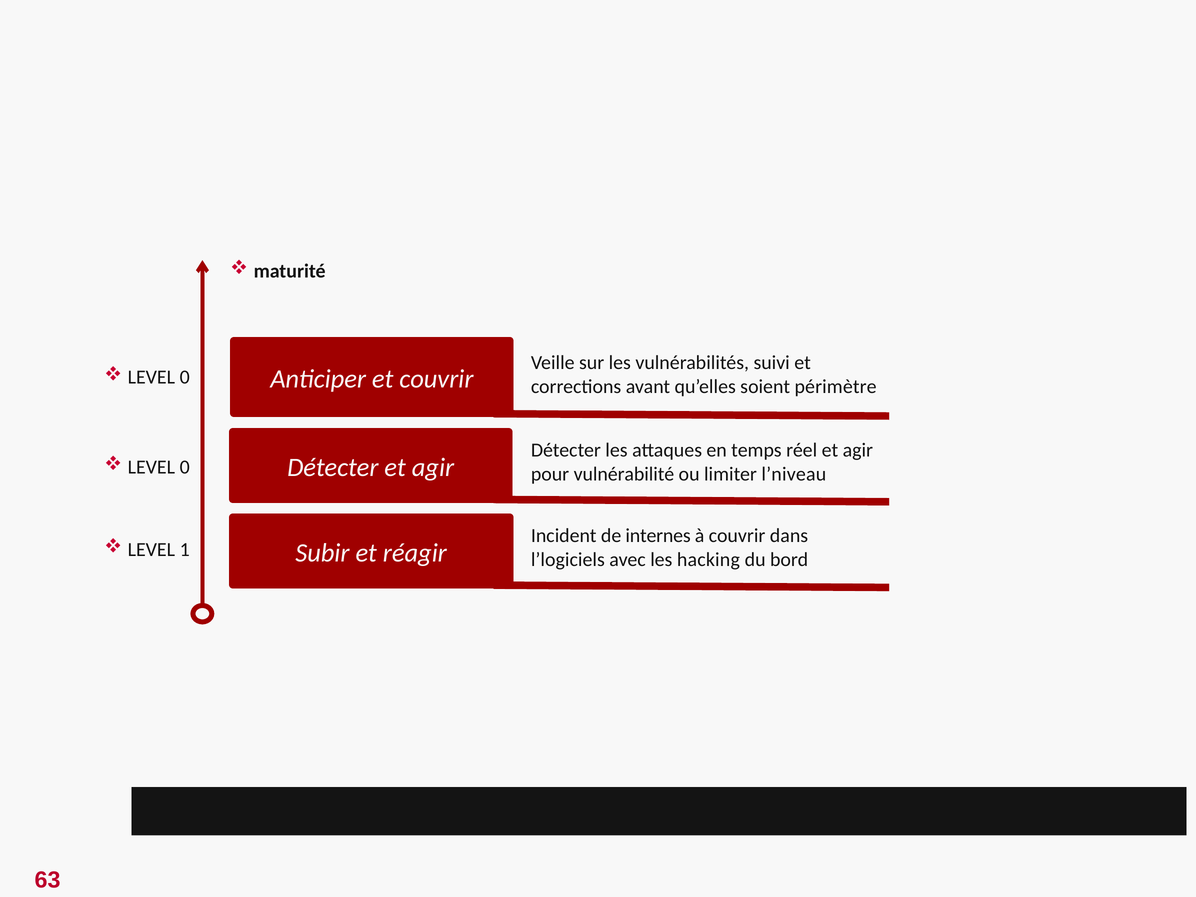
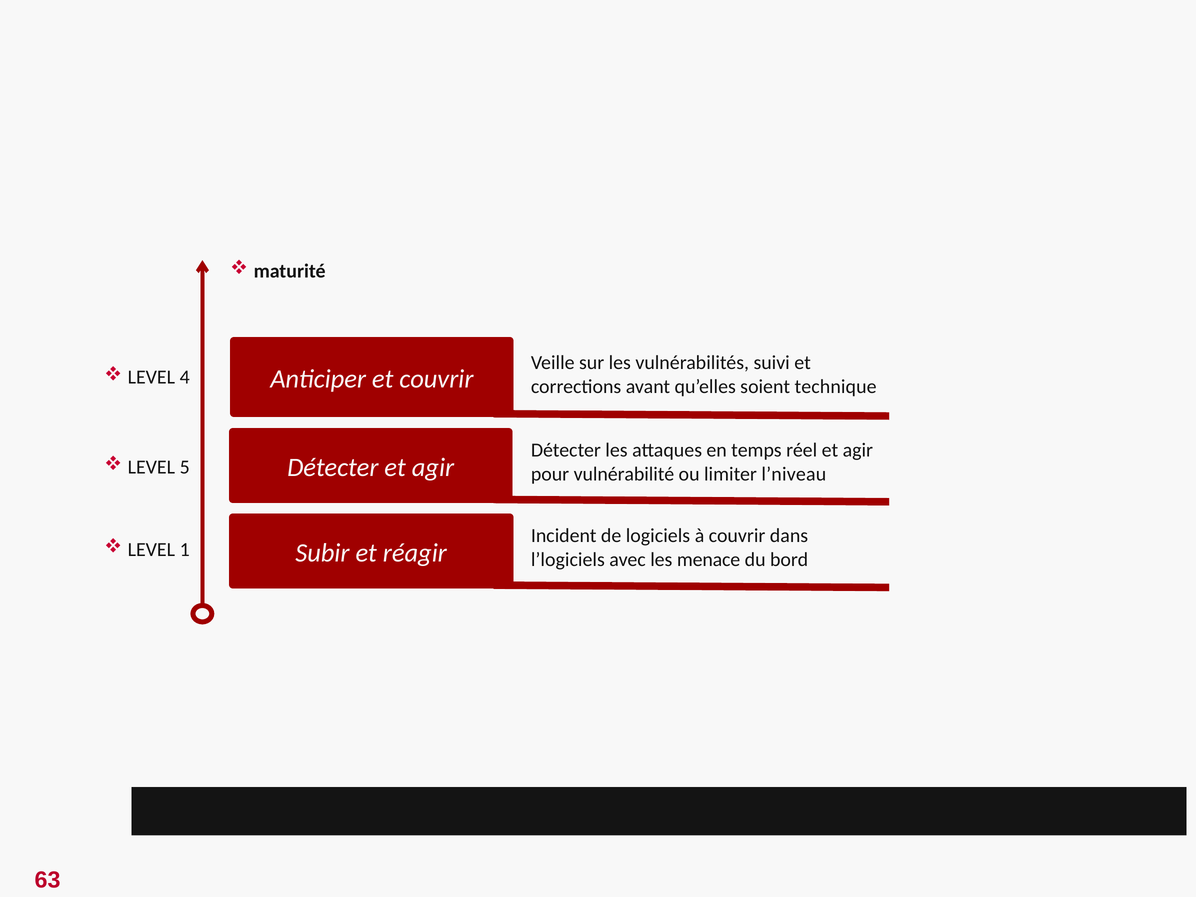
0: 0 -> 4 (185, 377)
périmètre: périmètre -> technique (836, 387)
0: 0 -> 5 (185, 467)
internes: internes -> logiciels (658, 536)
hacking: hacking -> menace (709, 560)
